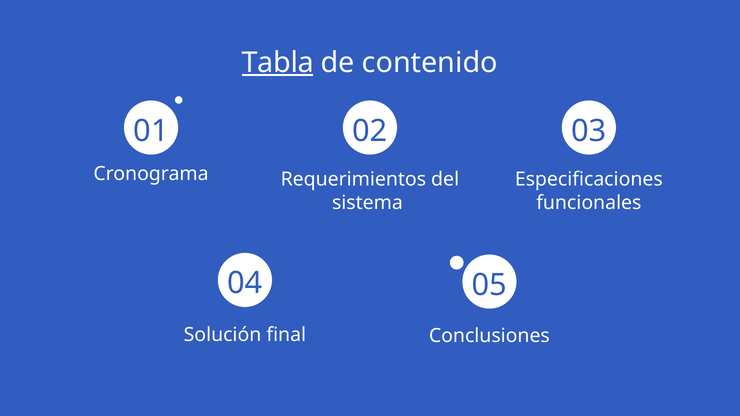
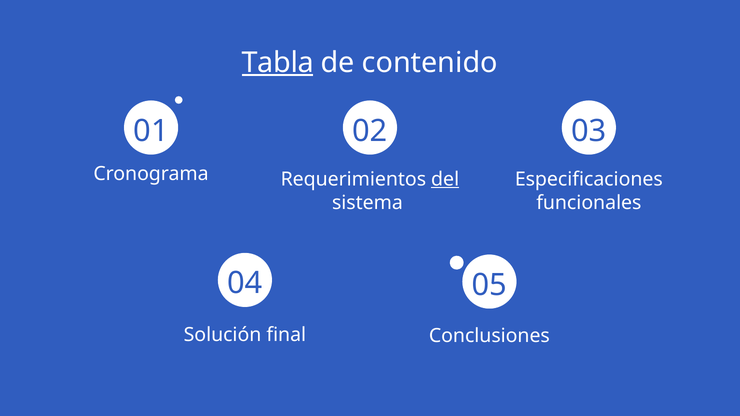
del underline: none -> present (445, 179)
